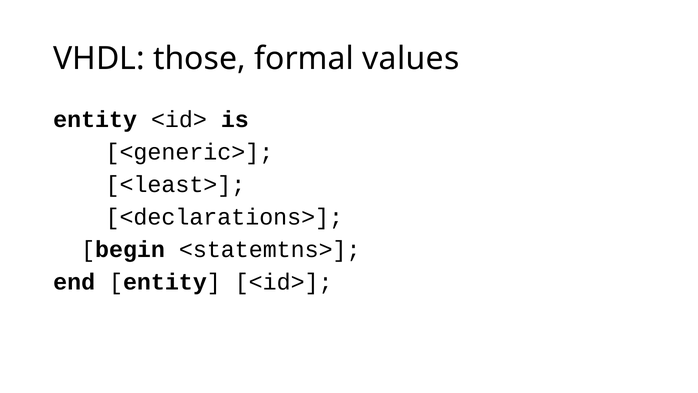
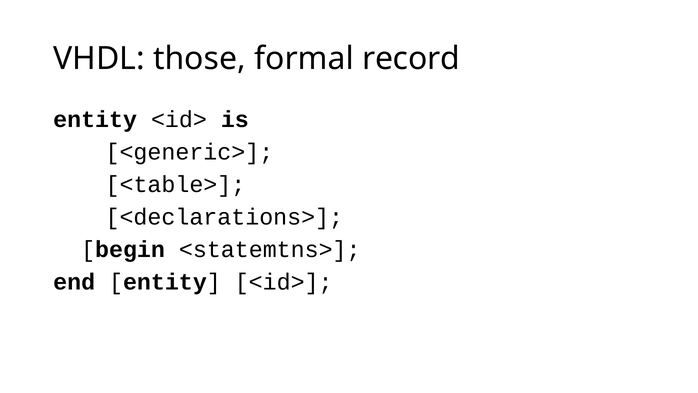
values: values -> record (411, 59)
<least>: <least> -> <table> (175, 184)
